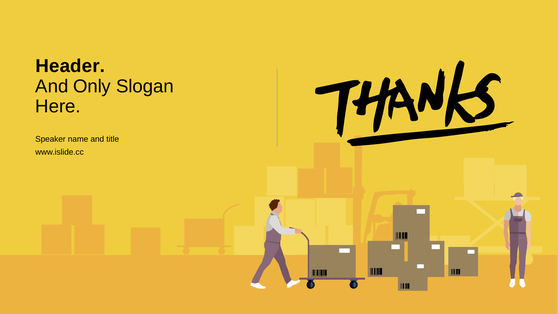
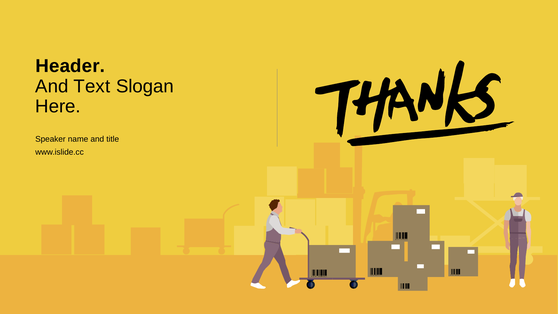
Only: Only -> Text (92, 86)
